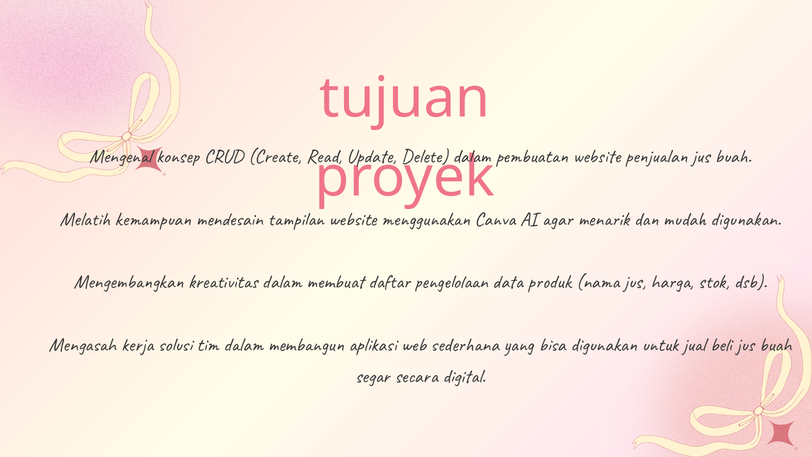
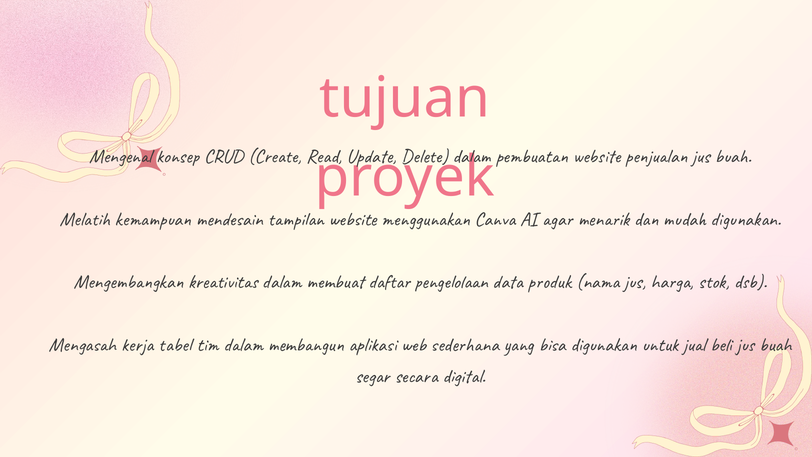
solusi: solusi -> tabel (175, 344)
